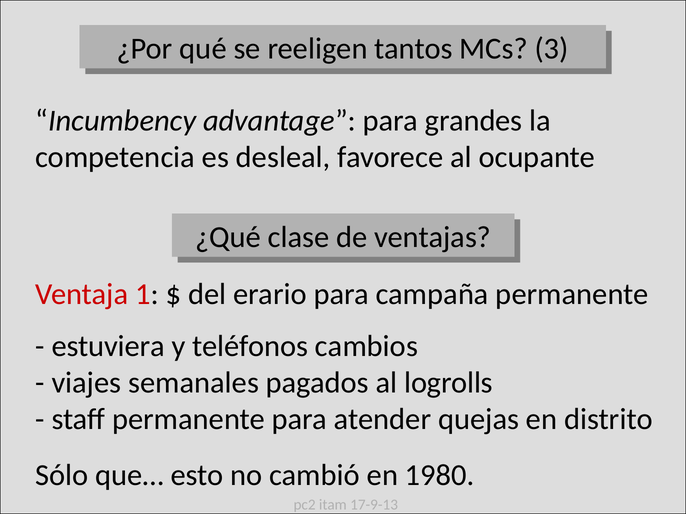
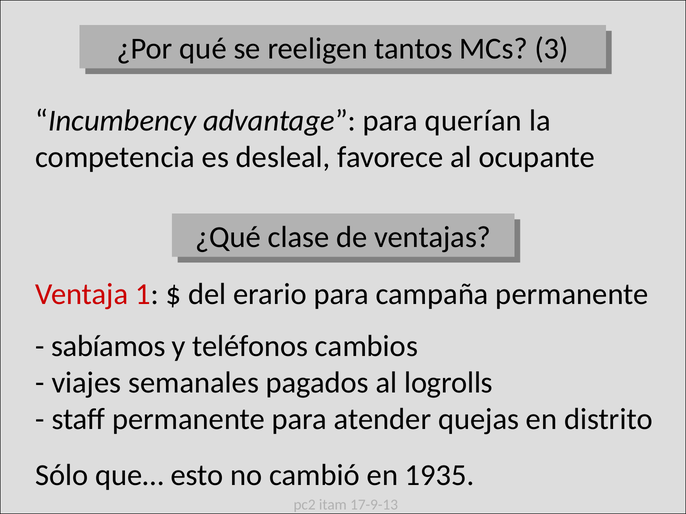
grandes: grandes -> querían (473, 121)
estuviera: estuviera -> sabíamos (108, 347)
1980: 1980 -> 1935 (440, 475)
